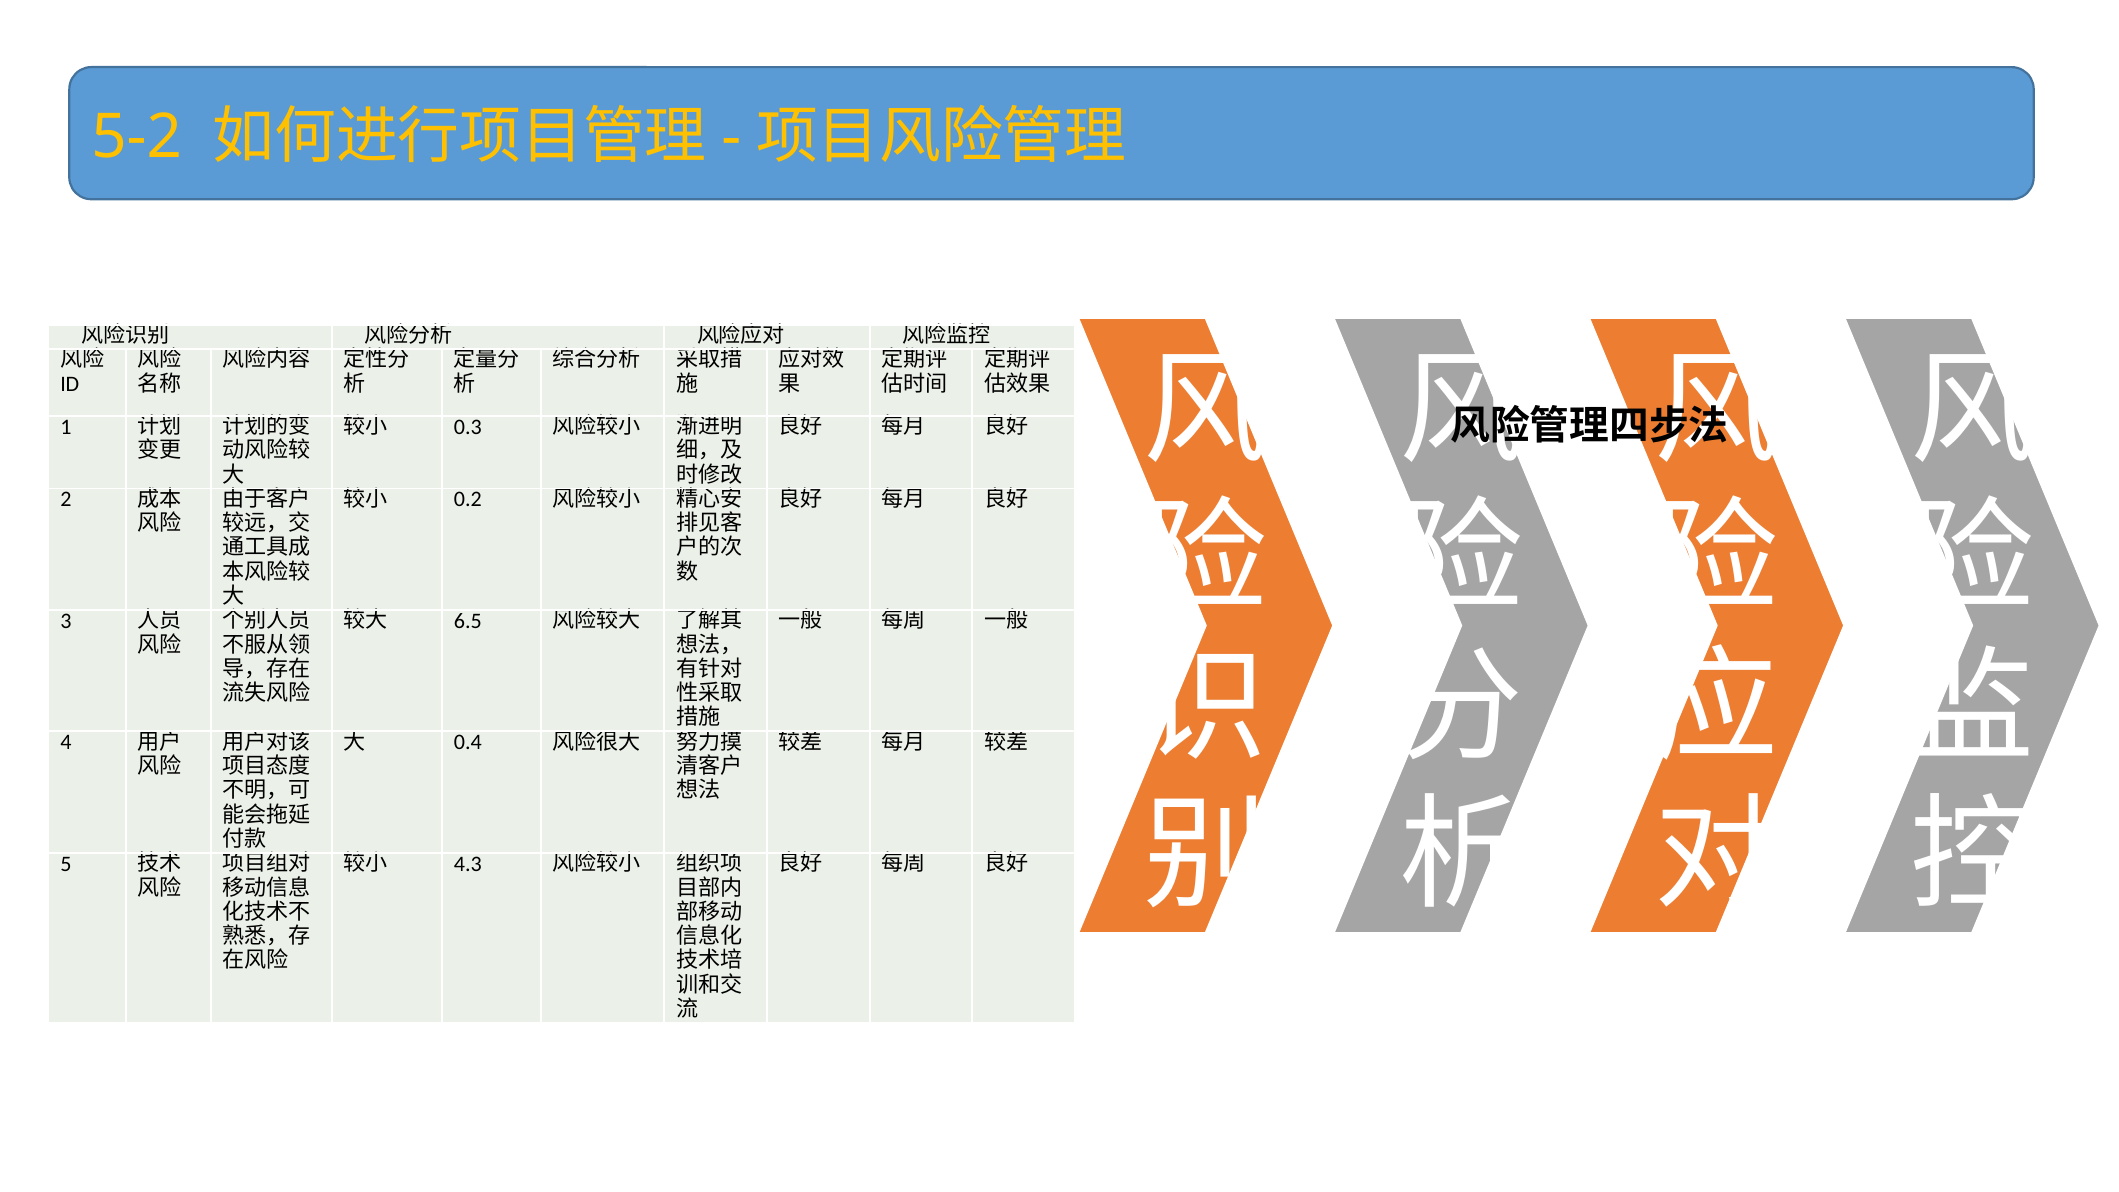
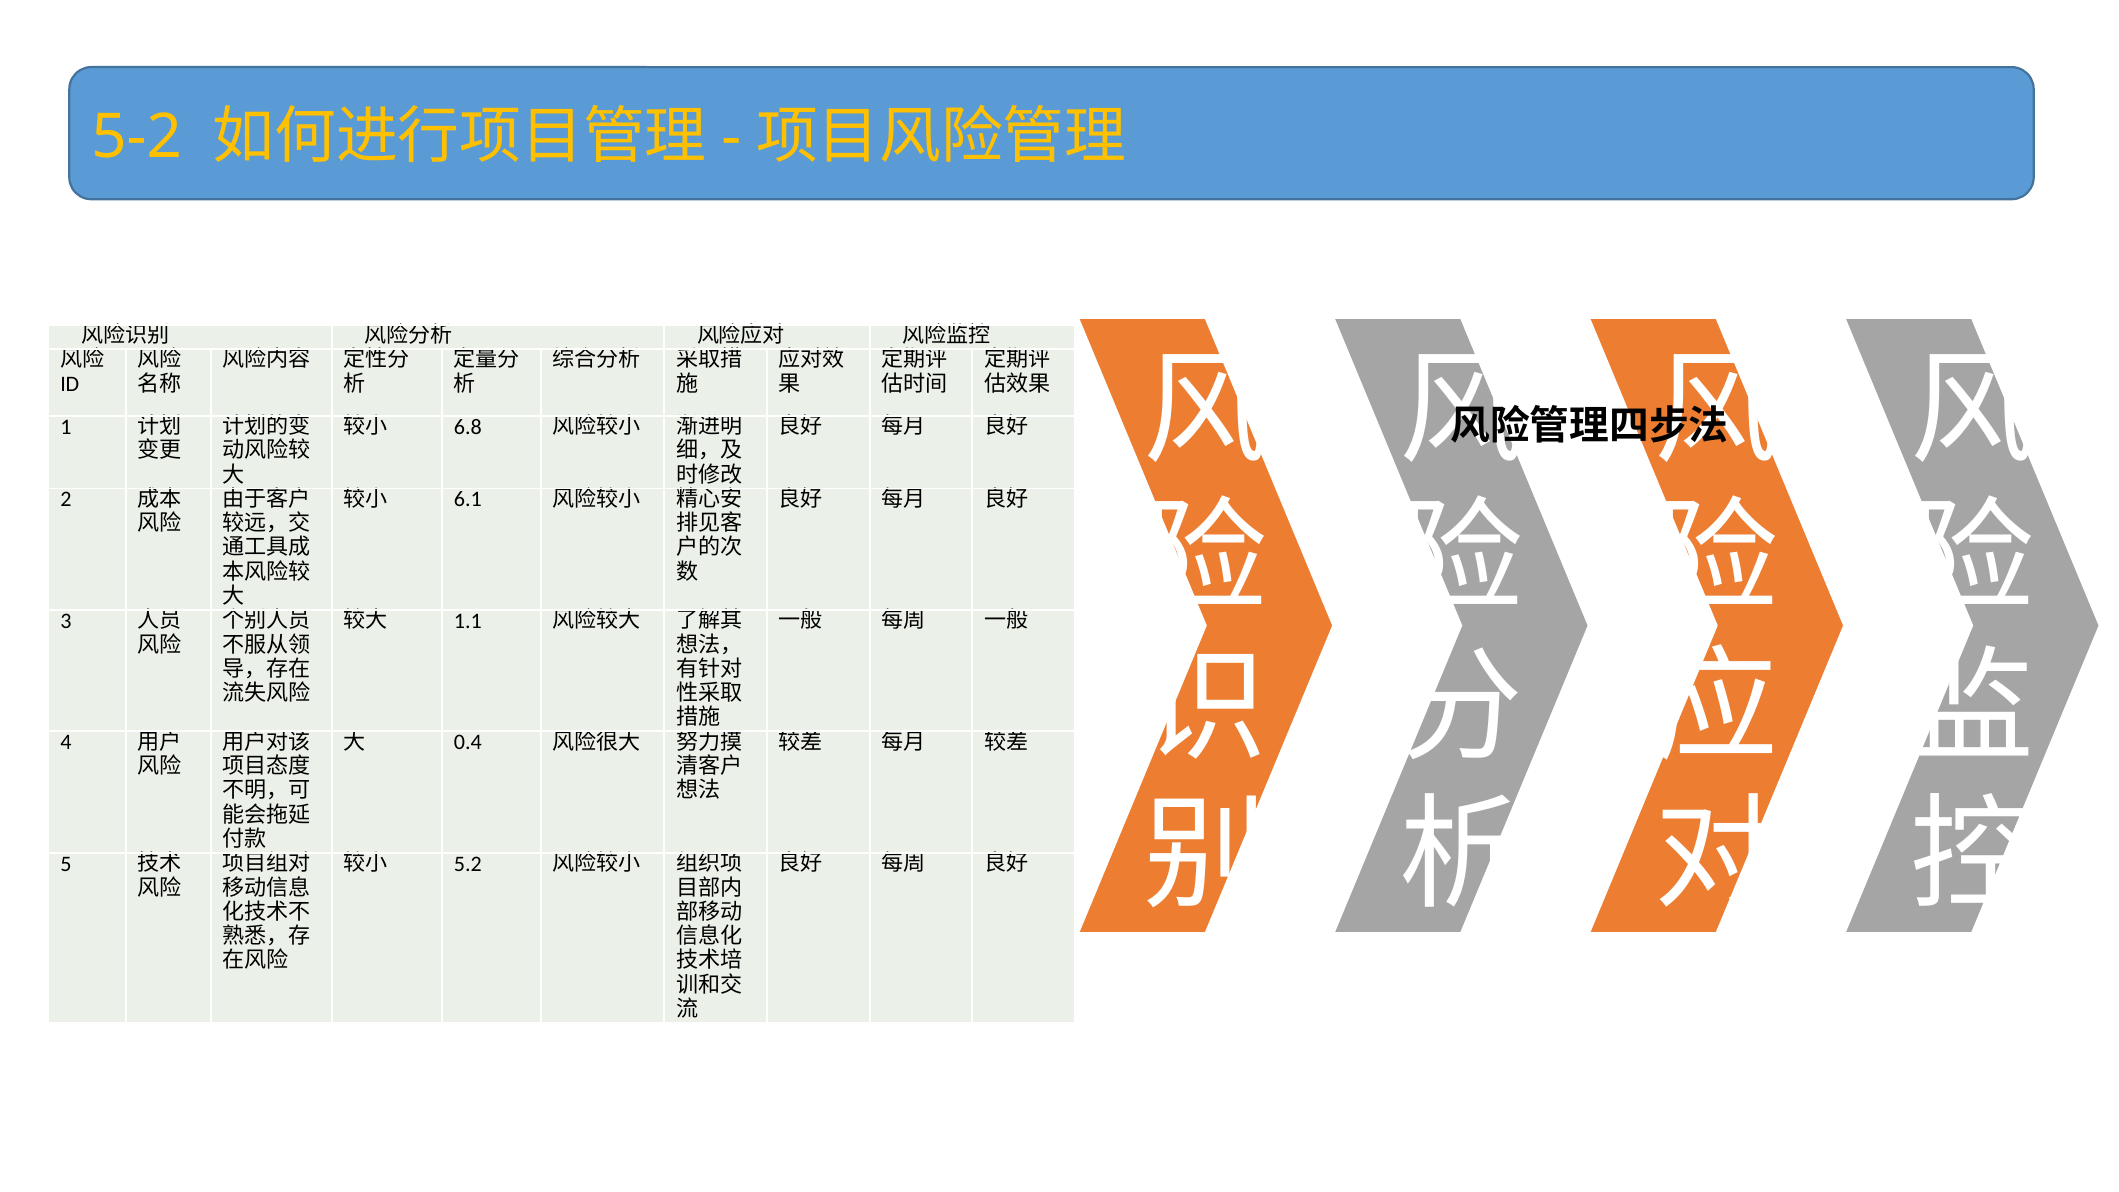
0.3: 0.3 -> 6.8 (468, 427)
0.2: 0.2 -> 6.1 (468, 500)
6.5: 6.5 -> 1.1 (468, 621)
4.3: 4.3 -> 5.2 (468, 864)
